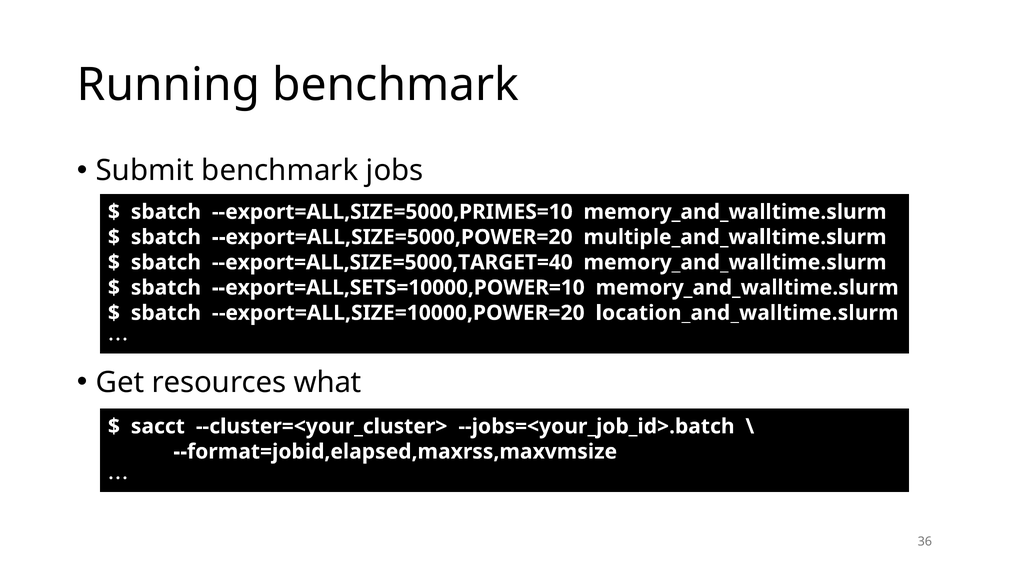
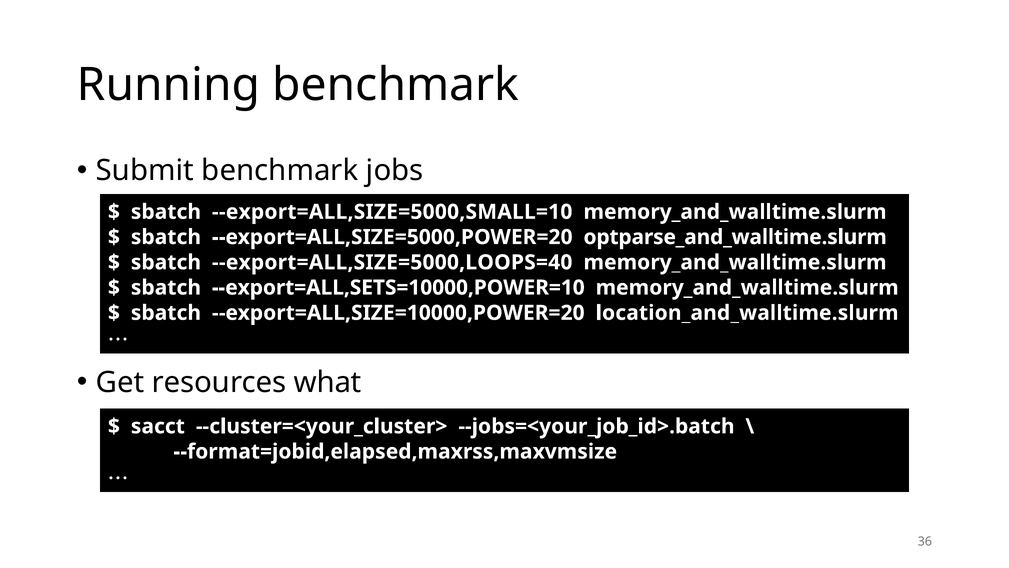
--export=ALL,SIZE=5000,PRIMES=10: --export=ALL,SIZE=5000,PRIMES=10 -> --export=ALL,SIZE=5000,SMALL=10 (392, 212)
multiple_and_walltime.slurm: multiple_and_walltime.slurm -> optparse_and_walltime.slurm (735, 237)
--export=ALL,SIZE=5000,TARGET=40: --export=ALL,SIZE=5000,TARGET=40 -> --export=ALL,SIZE=5000,LOOPS=40 (392, 262)
